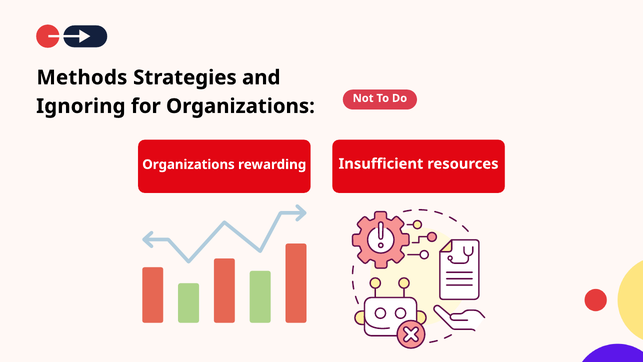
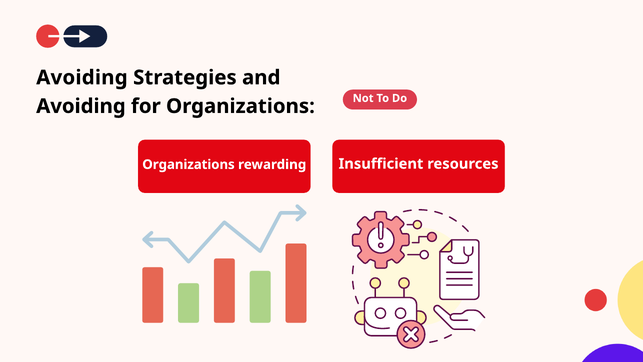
Methods: Methods -> Avoiding (82, 78)
Ignoring: Ignoring -> Avoiding (81, 106)
